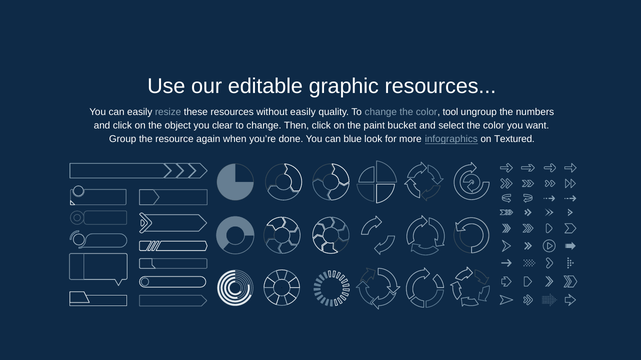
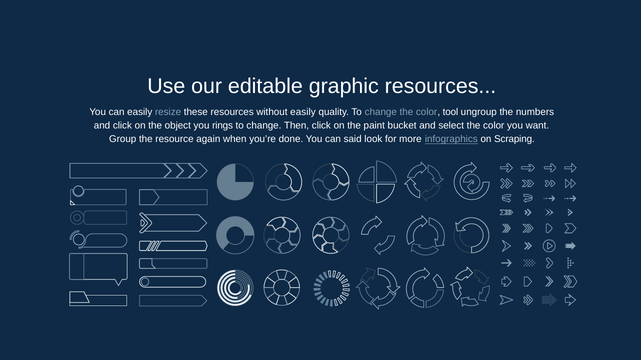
clear: clear -> rings (223, 126)
blue: blue -> said (353, 139)
Textured: Textured -> Scraping (514, 139)
